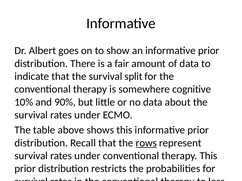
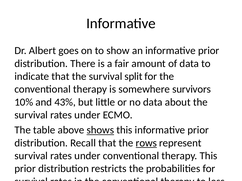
cognitive: cognitive -> survivors (192, 89)
90%: 90% -> 43% (65, 102)
shows underline: none -> present (100, 130)
